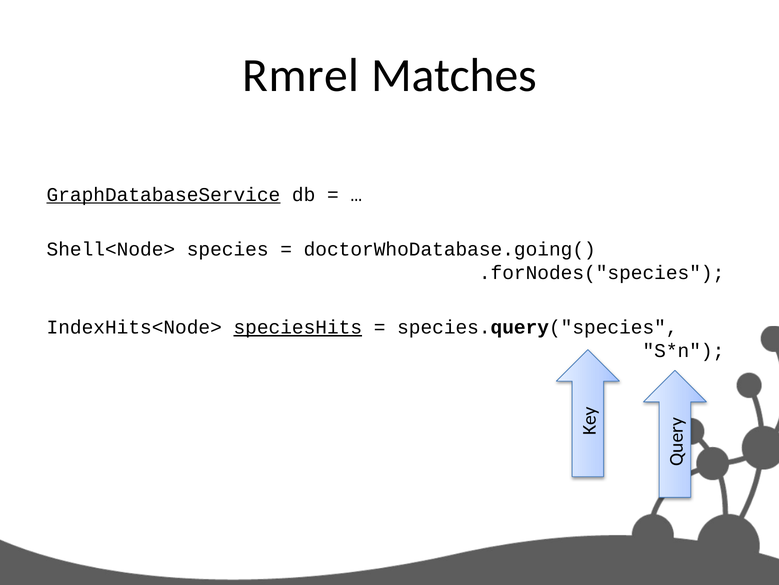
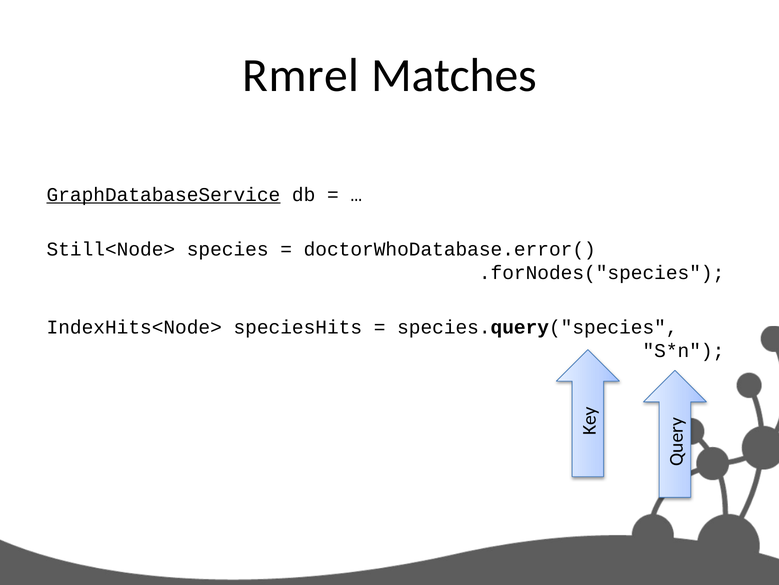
Shell<Node>: Shell<Node> -> Still<Node> (111, 249)
doctorWhoDatabase.going(: doctorWhoDatabase.going( -> doctorWhoDatabase.error( (450, 249)
speciesHits underline: present -> none (298, 327)
